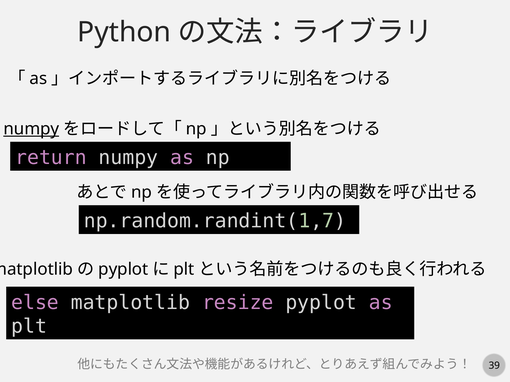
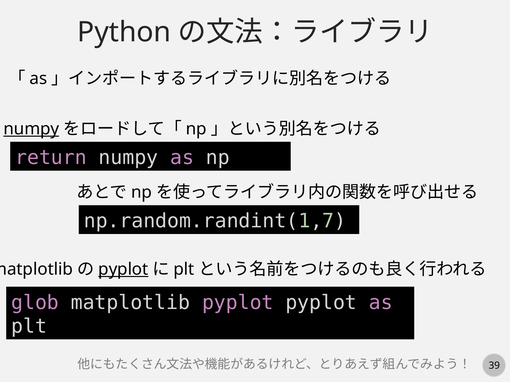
pyplot underline: none -> present (123, 269)
else: else -> glob (35, 303)
matplotlib resize: resize -> pyplot (238, 303)
